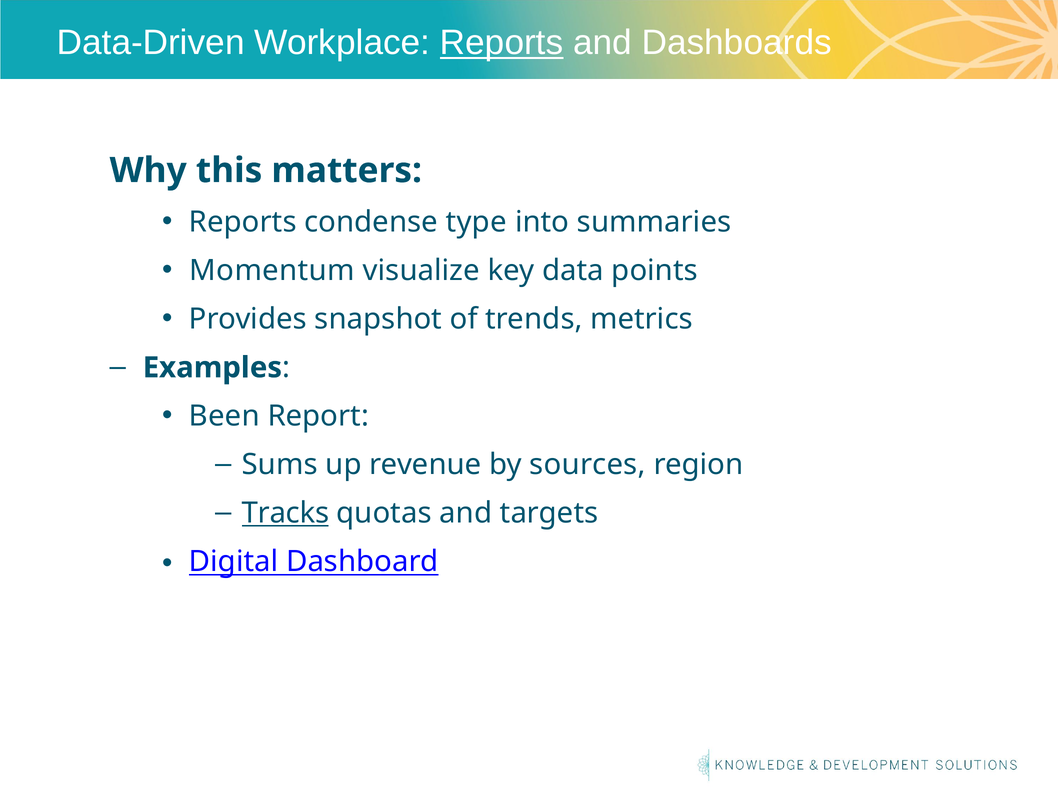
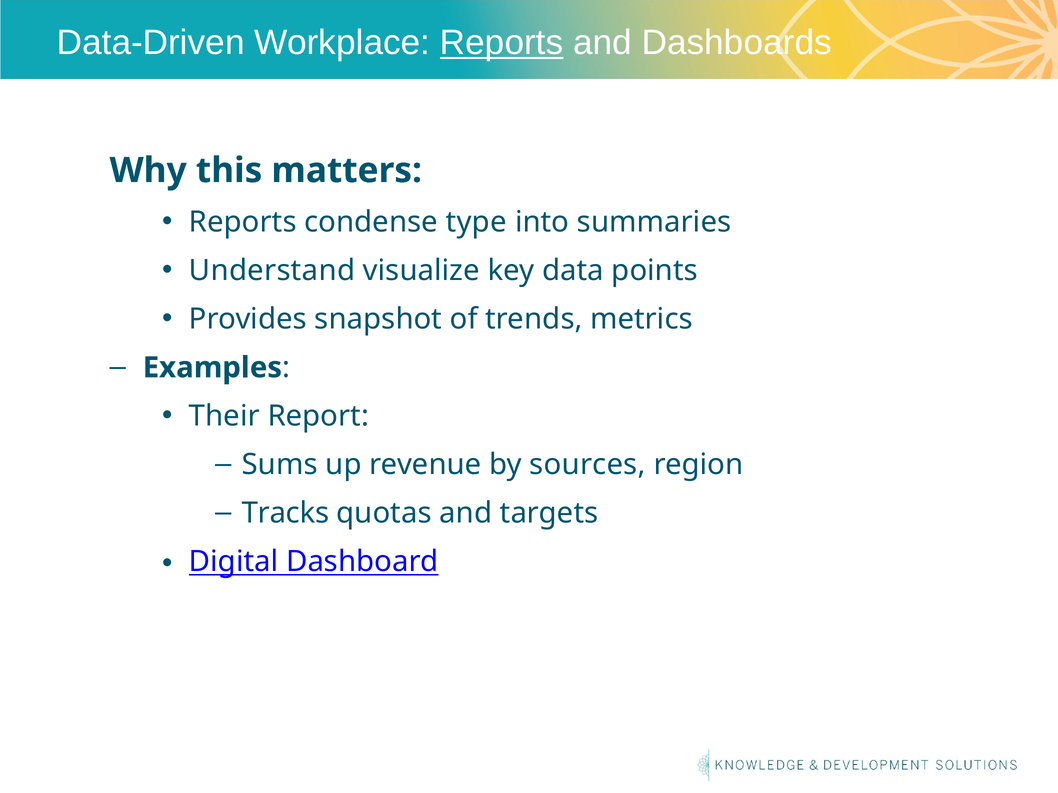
Momentum: Momentum -> Understand (272, 271)
Been: Been -> Their (224, 416)
Tracks underline: present -> none (285, 513)
